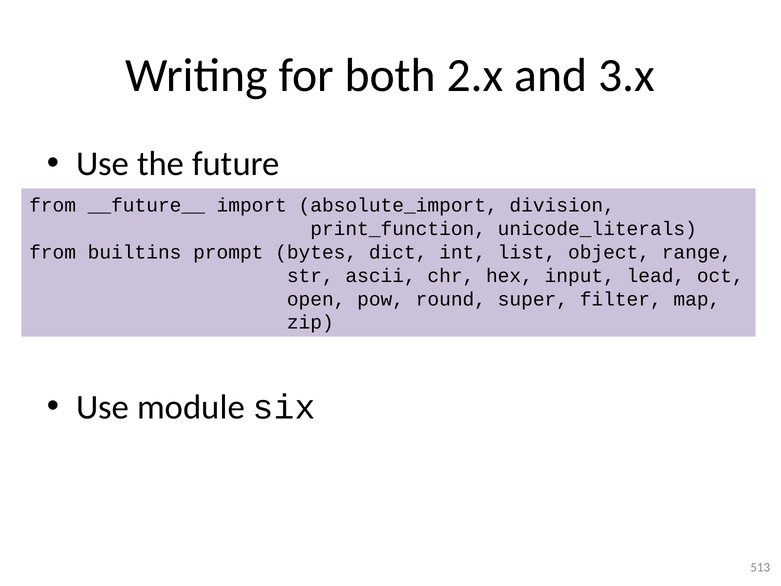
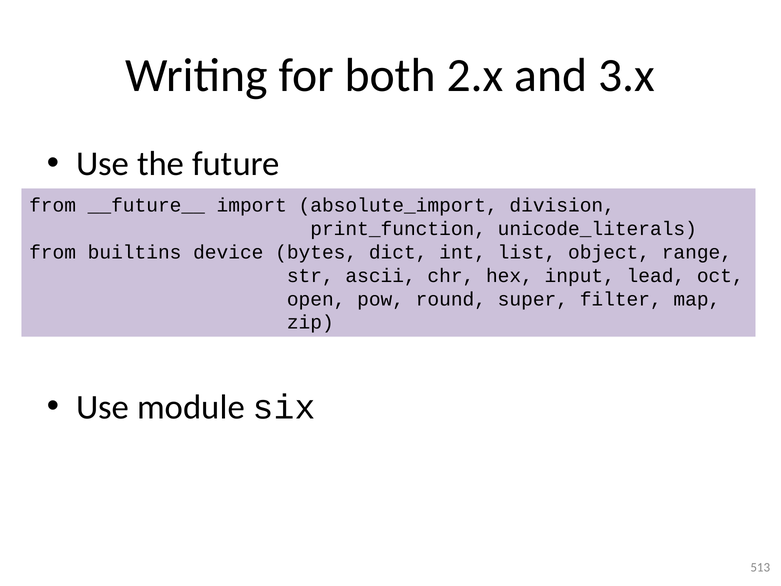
prompt: prompt -> device (228, 252)
